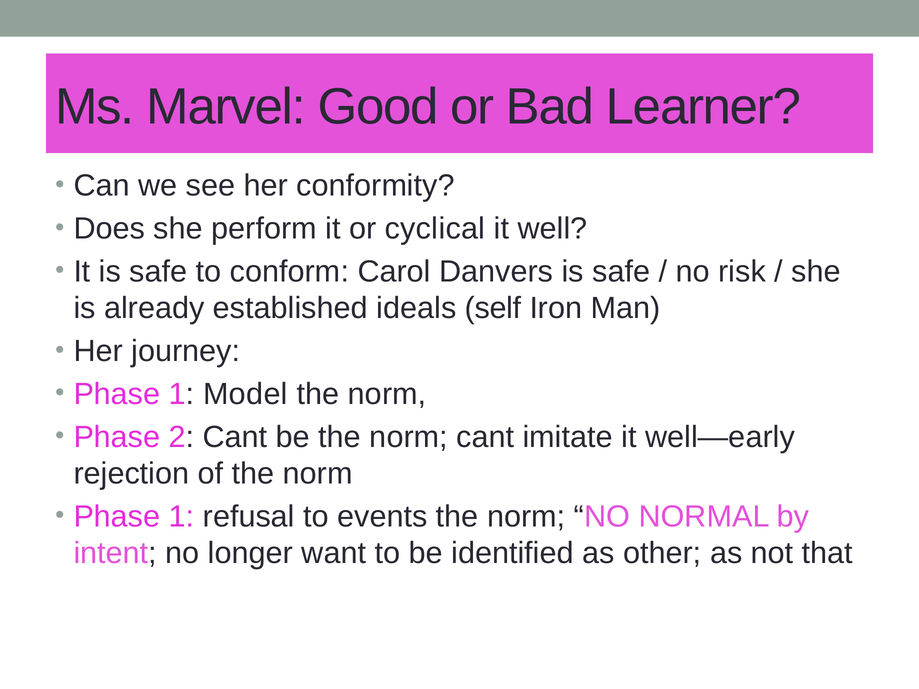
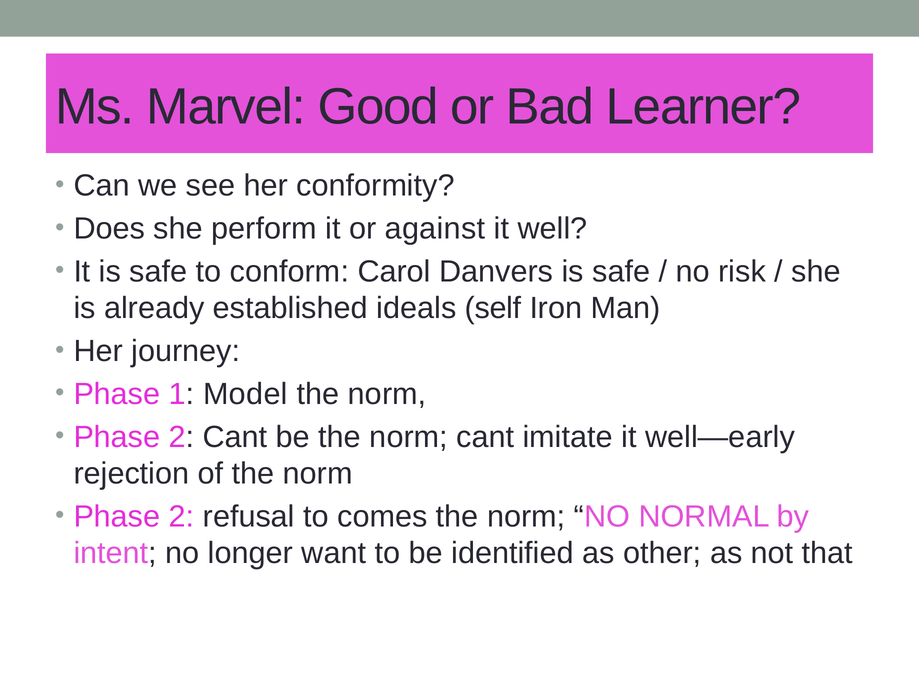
cyclical: cyclical -> against (435, 229)
1: 1 -> 2 (182, 517)
events: events -> comes (382, 517)
